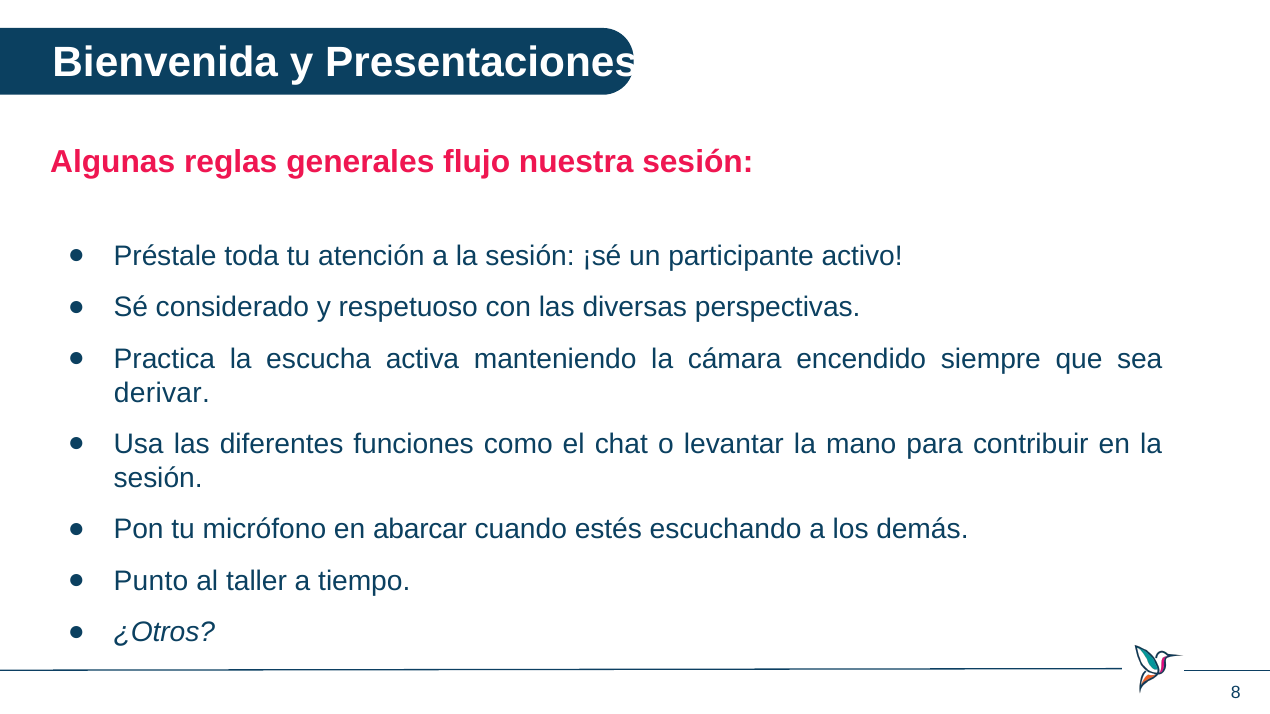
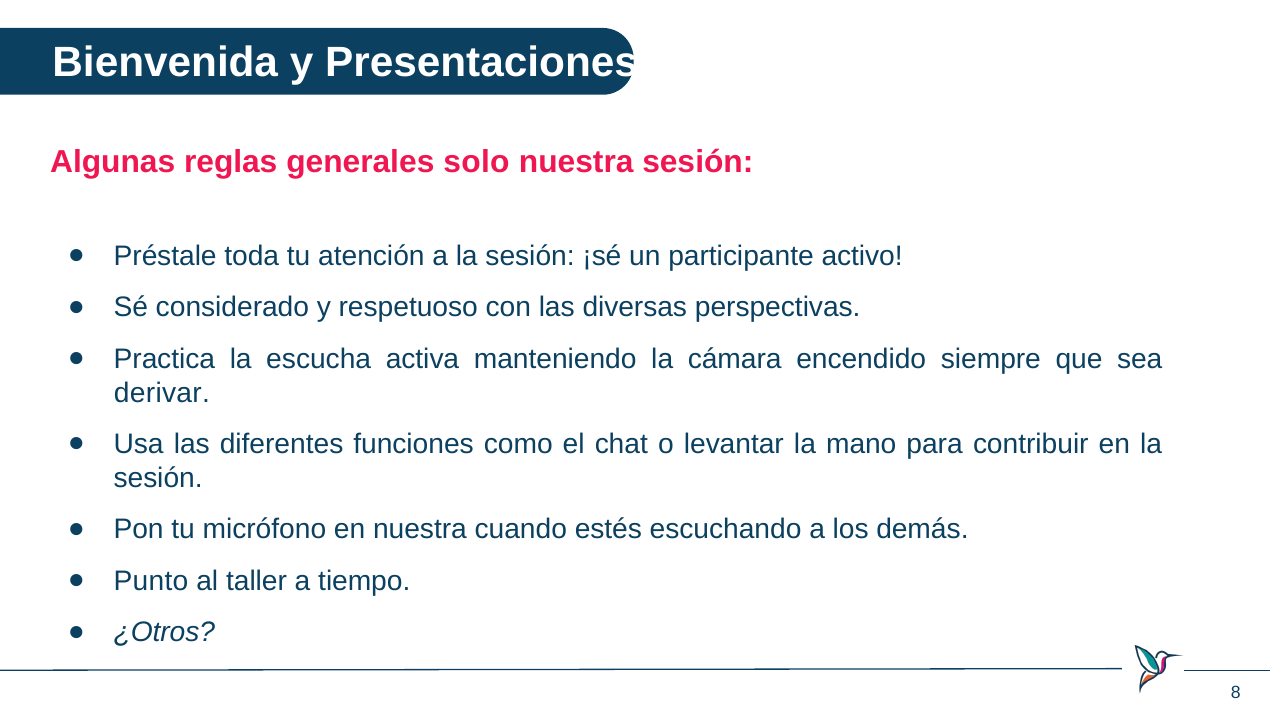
flujo: flujo -> solo (477, 163)
en abarcar: abarcar -> nuestra (420, 530)
